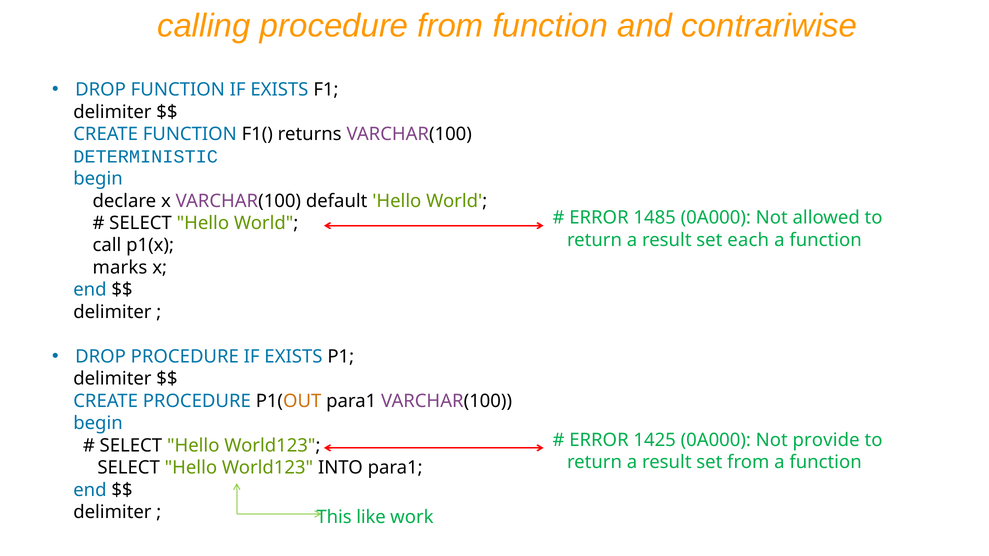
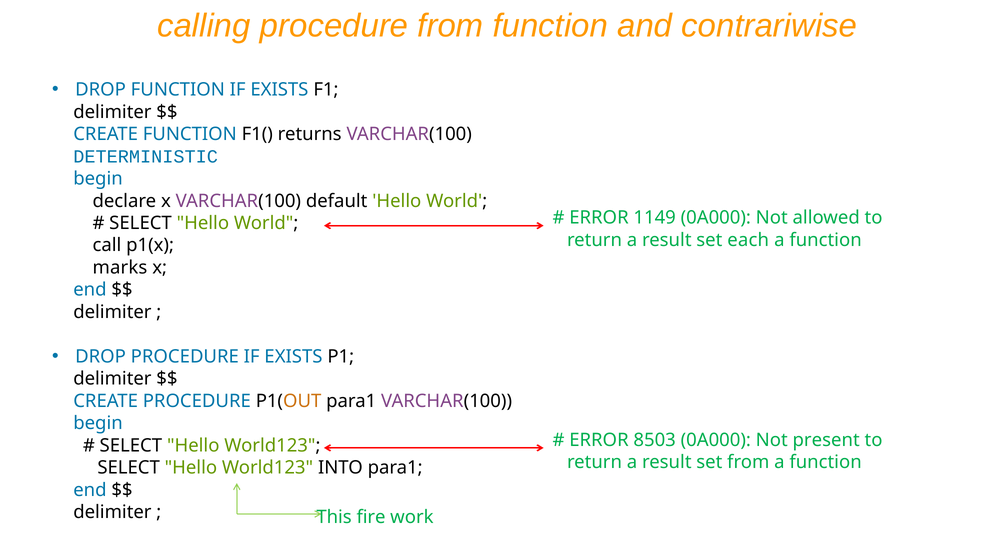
1485: 1485 -> 1149 (655, 218)
1425: 1425 -> 8503 (655, 440)
provide: provide -> present (826, 440)
like: like -> fire (371, 517)
